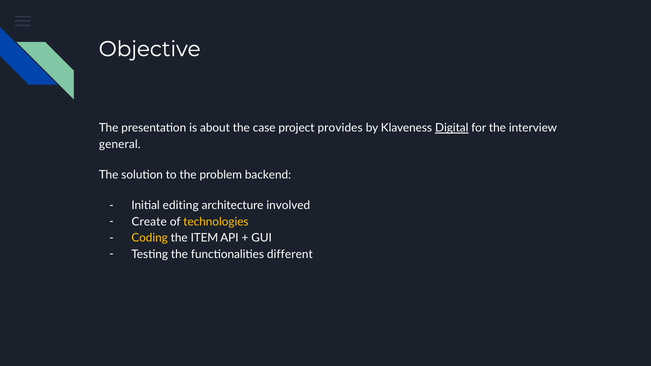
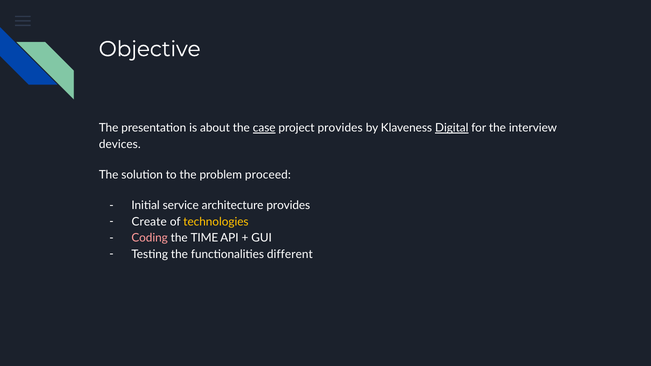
case underline: none -> present (264, 128)
general: general -> devices (120, 144)
backend: backend -> proceed (268, 175)
editing: editing -> service (181, 206)
architecture involved: involved -> provides (288, 206)
Coding colour: yellow -> pink (150, 238)
ITEM: ITEM -> TIME (204, 238)
